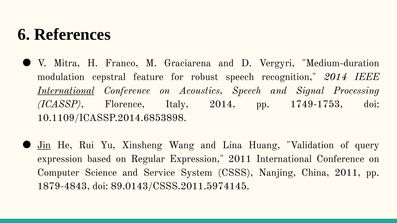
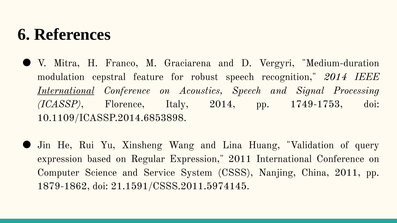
Jin underline: present -> none (44, 145)
1879-4843: 1879-4843 -> 1879-1862 (64, 186)
89.0143/CSSS.2011.5974145: 89.0143/CSSS.2011.5974145 -> 21.1591/CSSS.2011.5974145 (180, 186)
